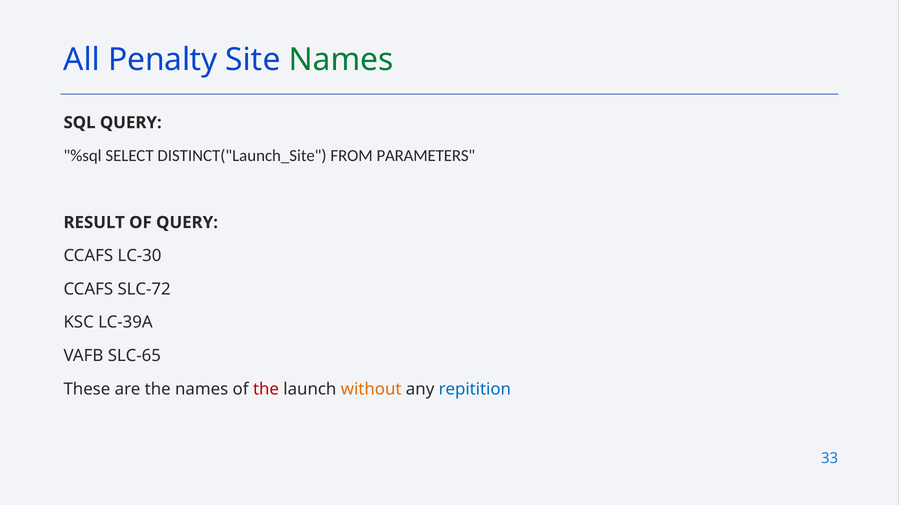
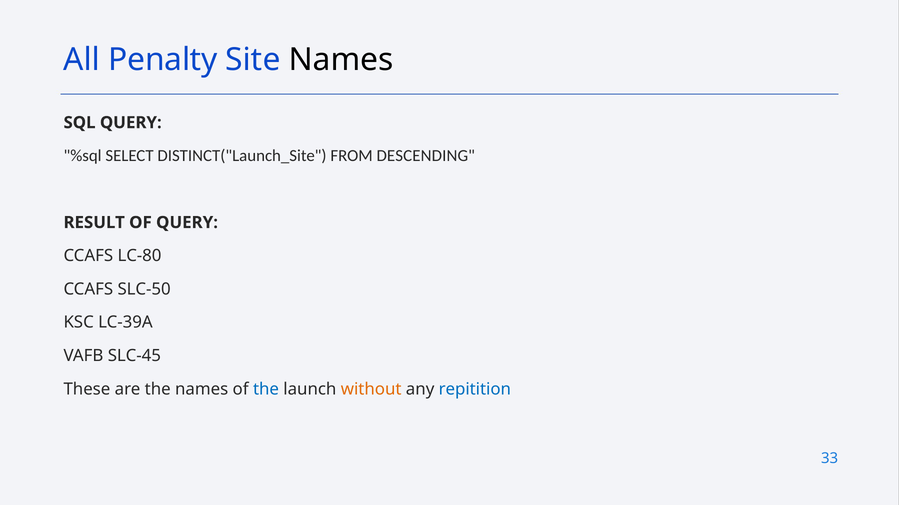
Names colour: green -> black (341, 60)
PARAMETERS: PARAMETERS -> DESCENDING (426, 156)
LC-30: LC-30 -> LC-80 (139, 256)
SLC-72: SLC-72 -> SLC-50 (144, 289)
SLC-65: SLC-65 -> SLC-45 (134, 356)
the colour: red -> blue (266, 390)
